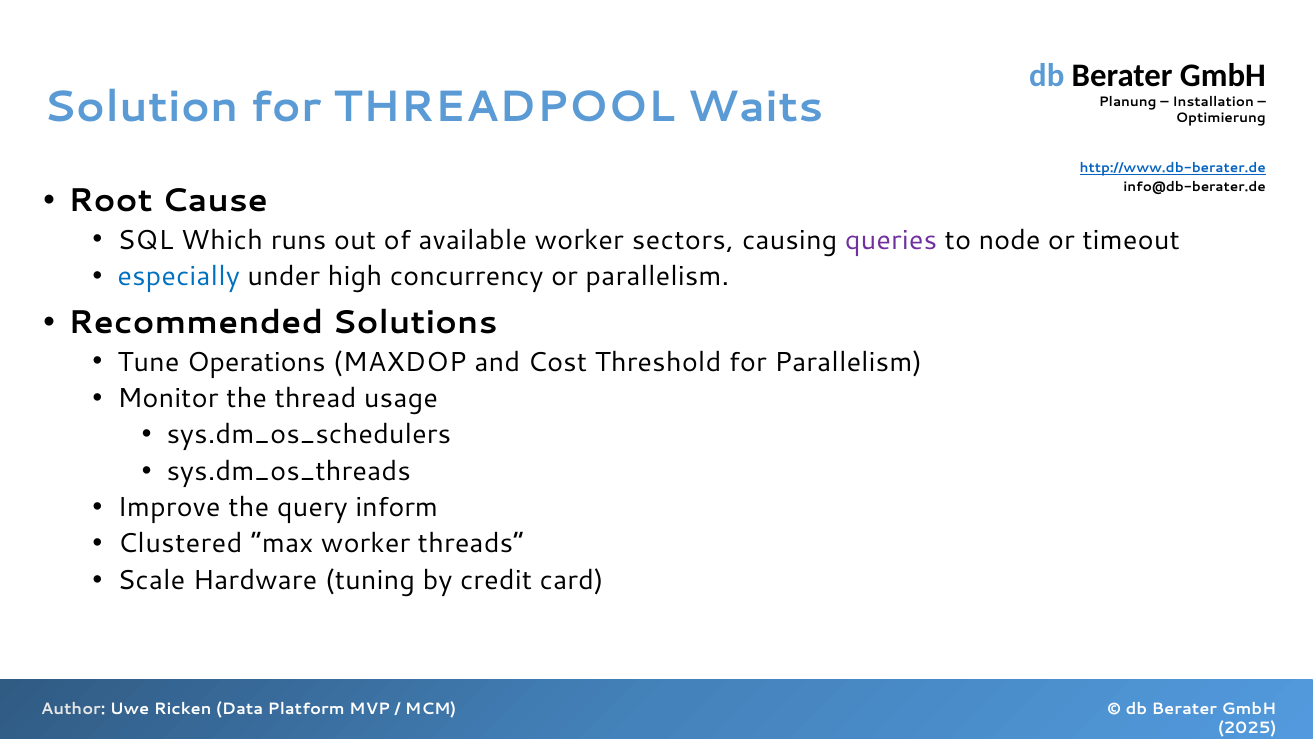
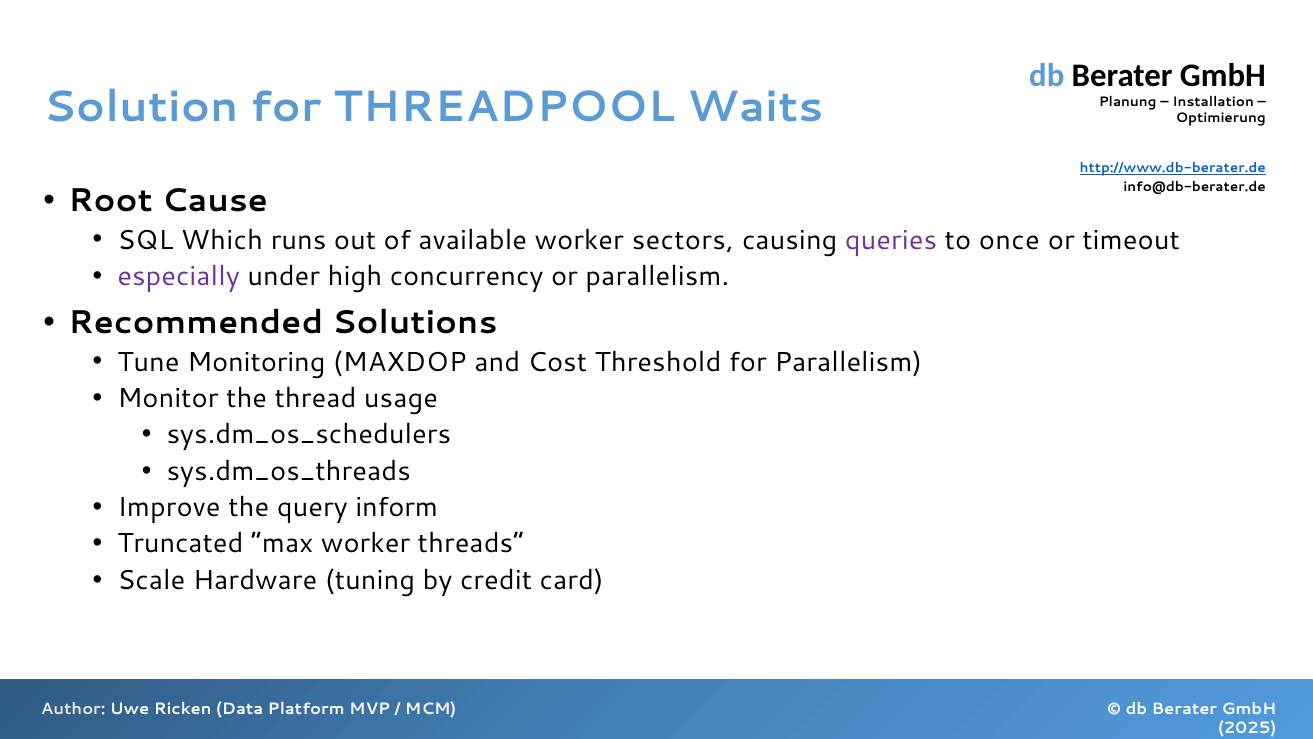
node: node -> once (1009, 240)
especially colour: blue -> purple (179, 276)
Operations: Operations -> Monitoring (256, 362)
Clustered: Clustered -> Truncated (180, 544)
